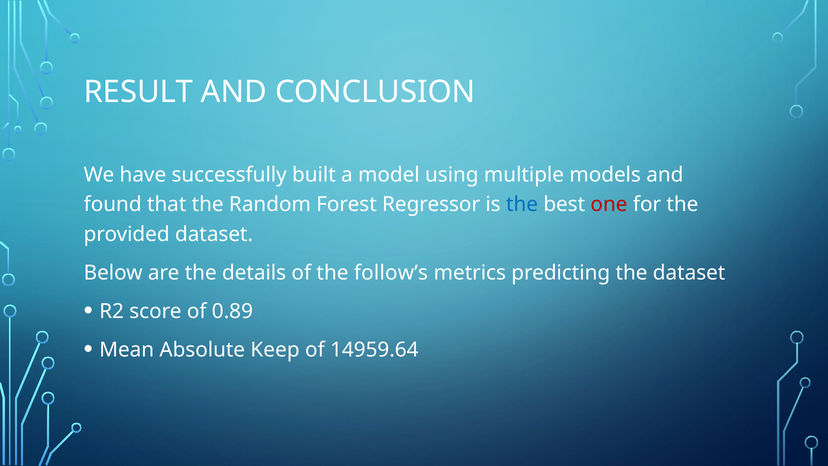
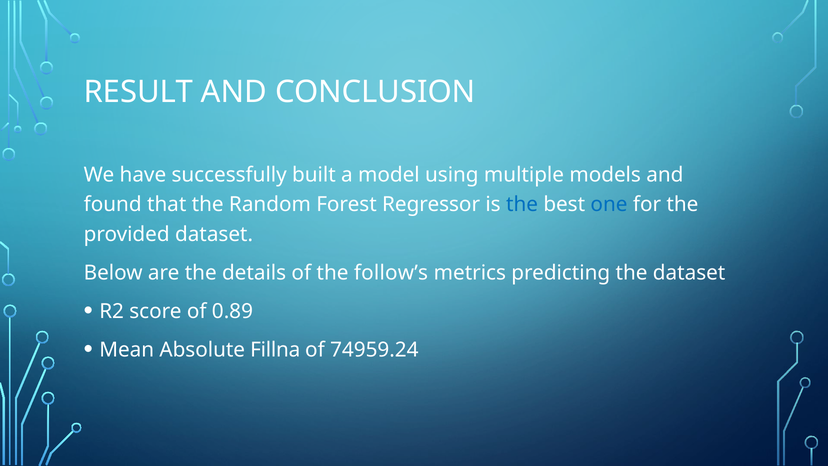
one colour: red -> blue (609, 205)
Keep: Keep -> Fillna (275, 350)
14959.64: 14959.64 -> 74959.24 (374, 350)
